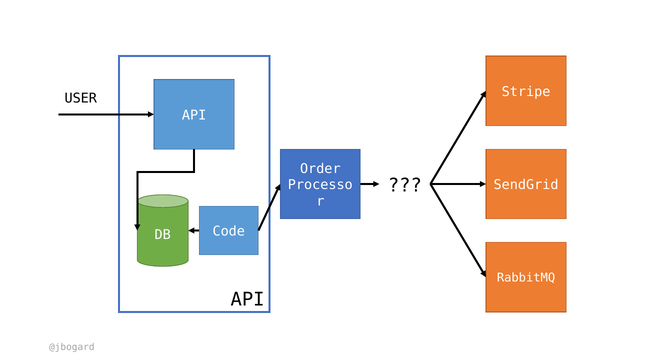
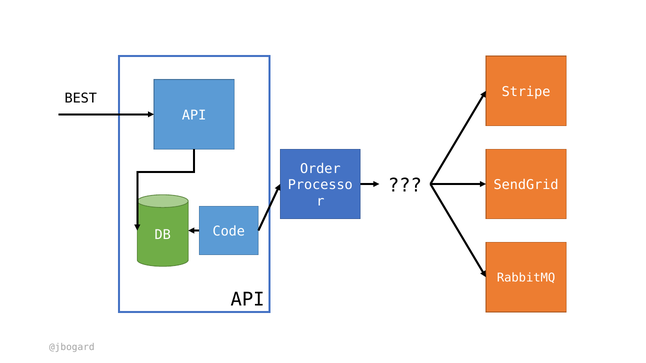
USER: USER -> BEST (81, 98)
